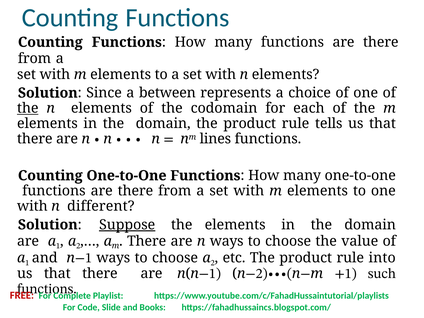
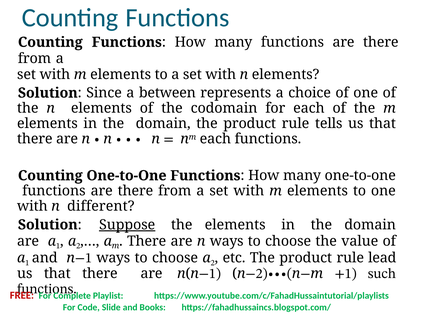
the underline: present -> none (28, 108)
nm lines: lines -> each (215, 139)
into: into -> lead (382, 258)
